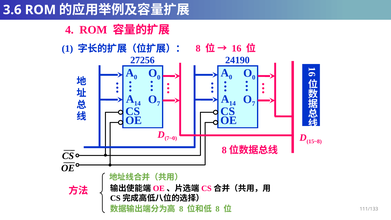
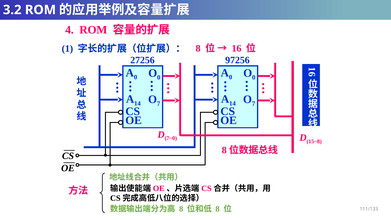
3.6: 3.6 -> 3.2 (12, 10)
24190: 24190 -> 97256 (237, 60)
